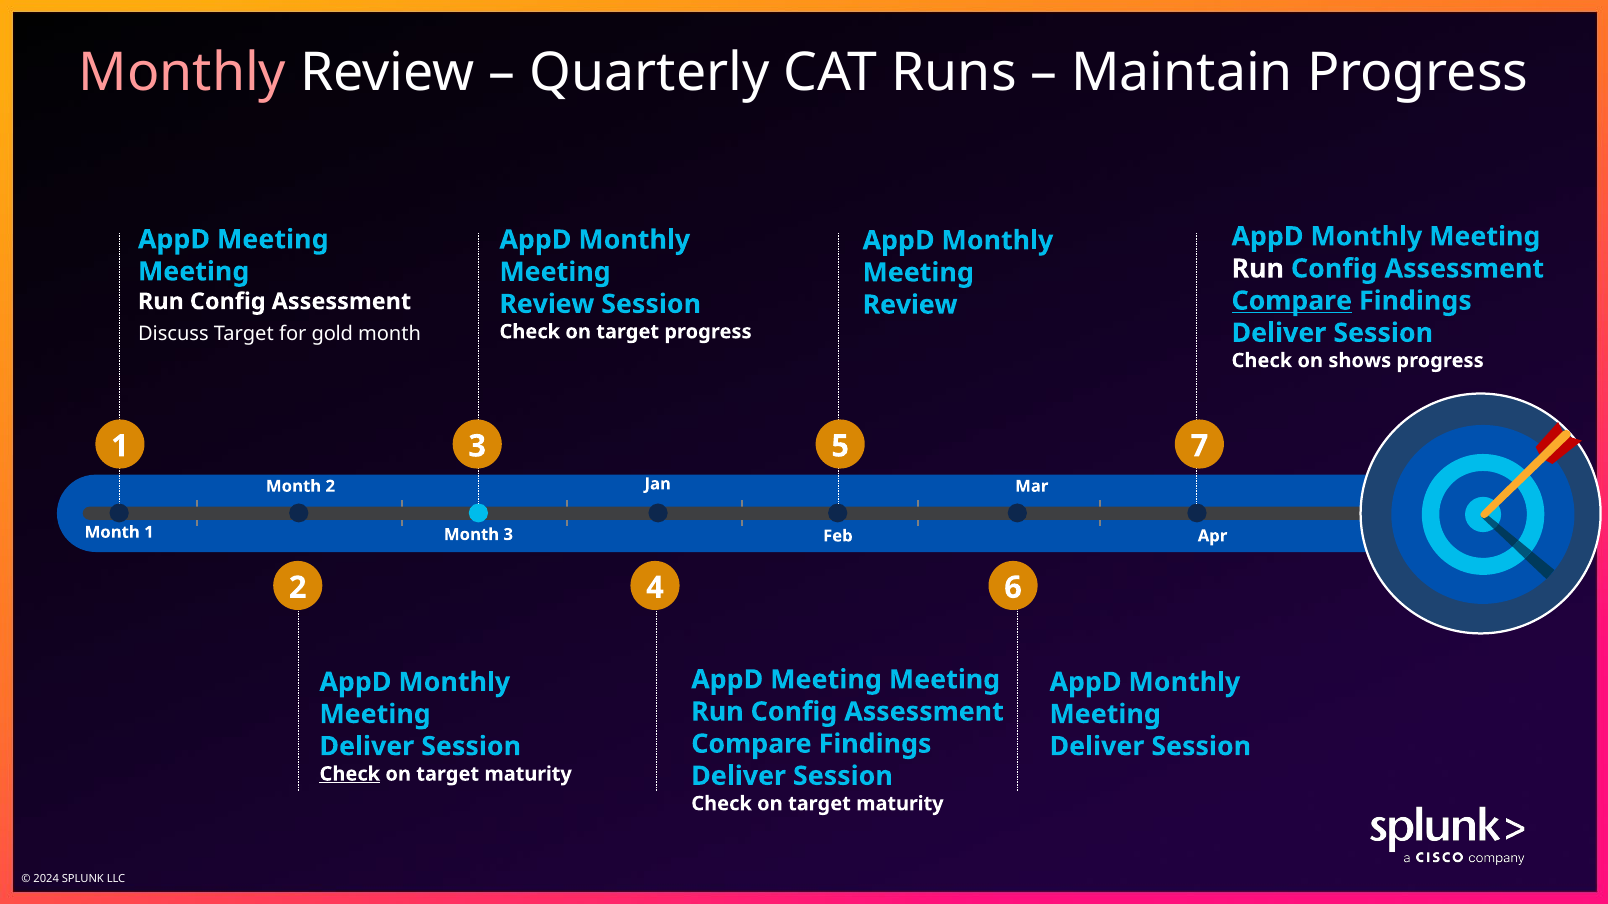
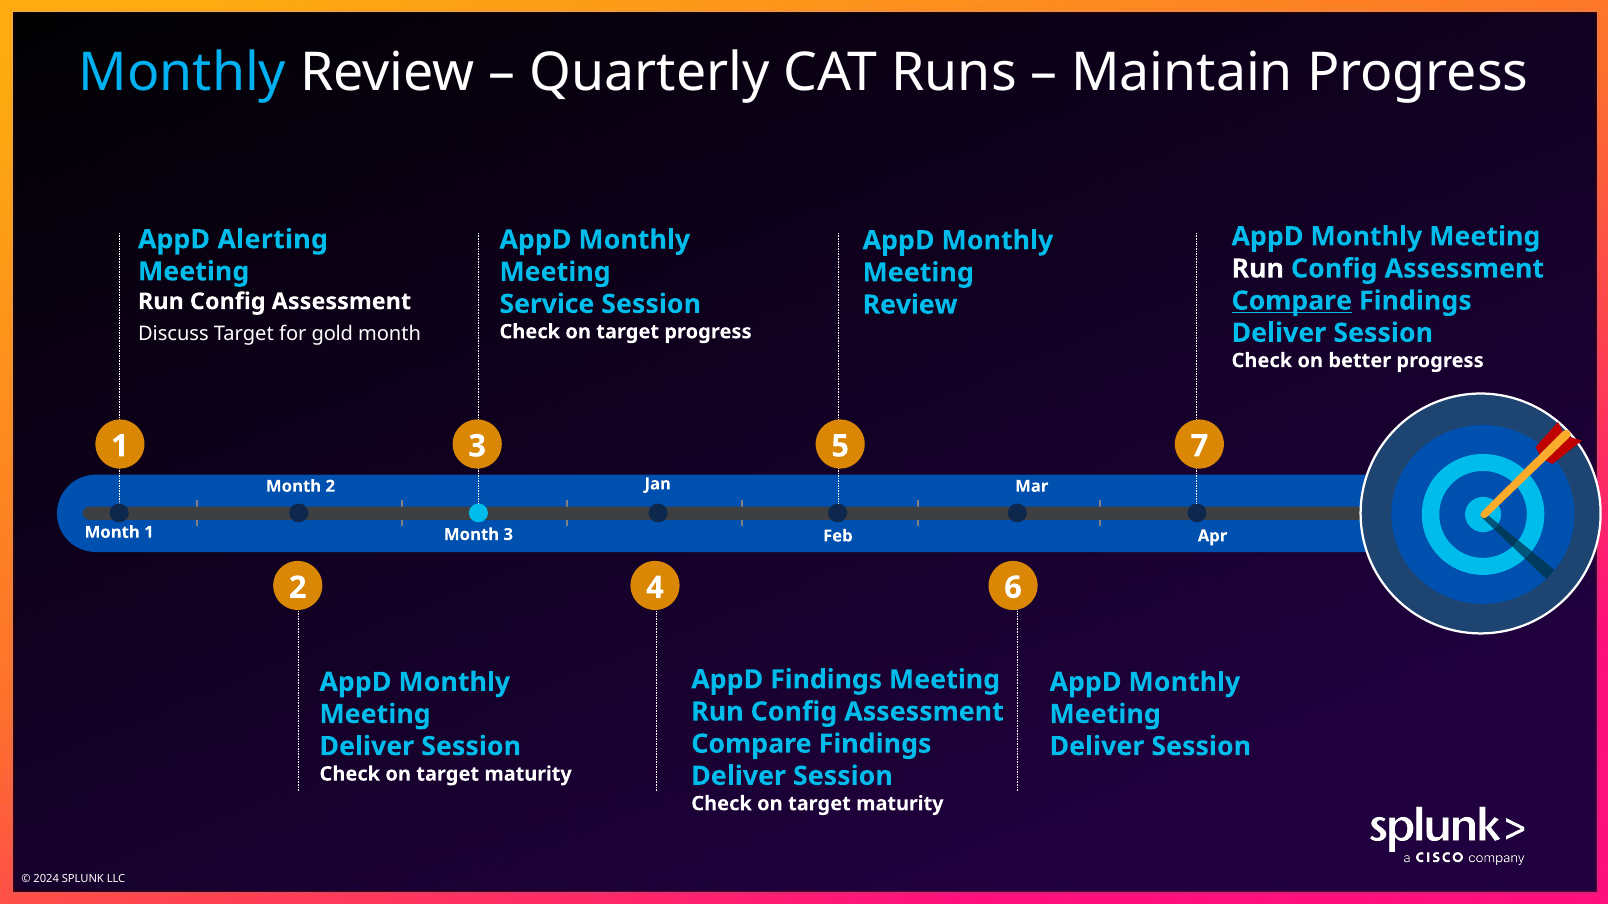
Monthly colour: pink -> light blue (182, 73)
Meeting: Meeting -> Alerting (273, 240)
Review: Review -> Service (547, 304)
shows: shows -> better (1360, 361)
Meeting: Meeting -> Findings (826, 680)
Check underline: present -> none (350, 774)
